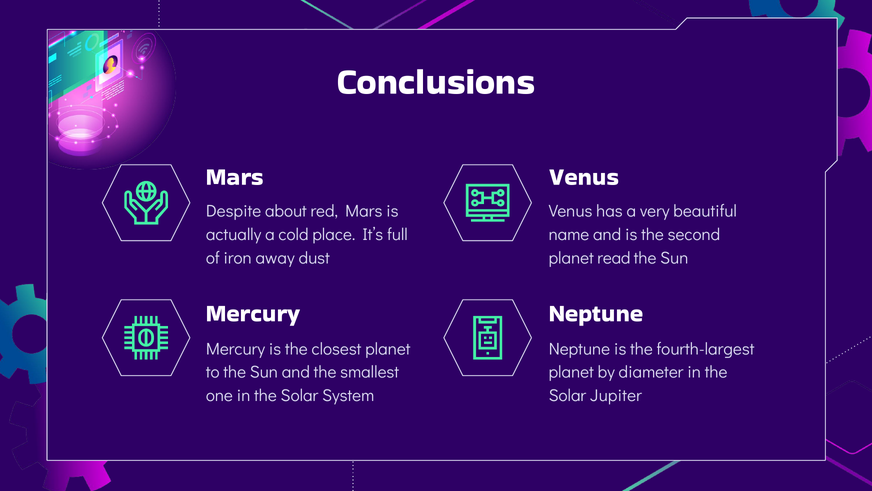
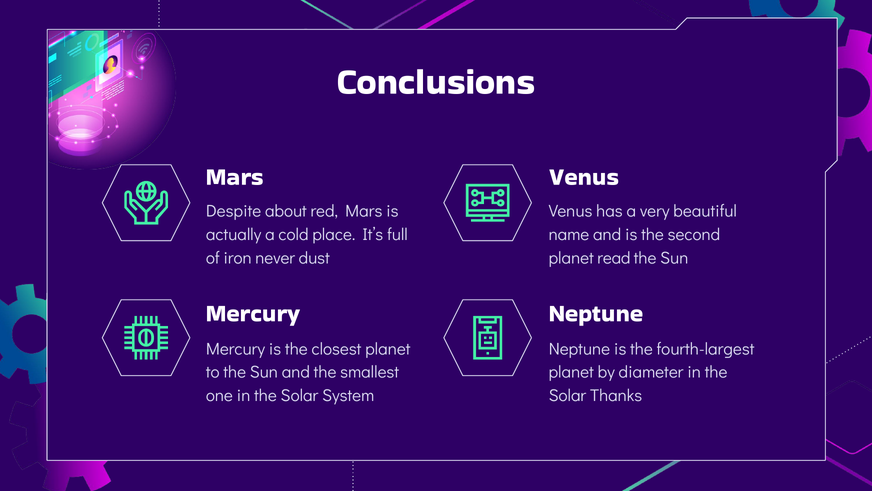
away: away -> never (275, 258)
Jupiter: Jupiter -> Thanks (616, 395)
